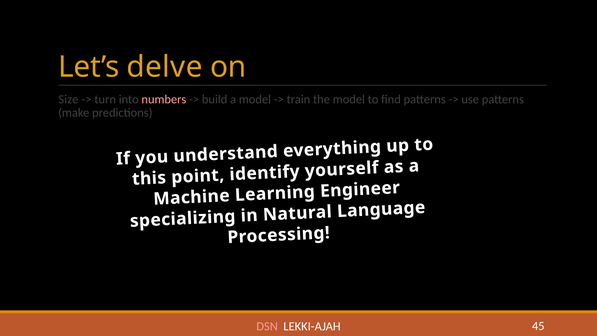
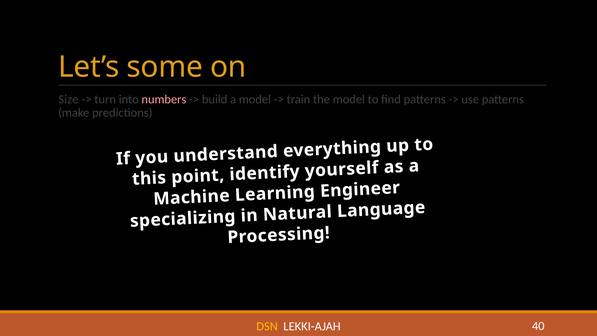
delve: delve -> some (165, 67)
DSN colour: pink -> yellow (267, 326)
45: 45 -> 40 (538, 326)
